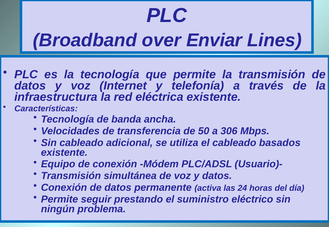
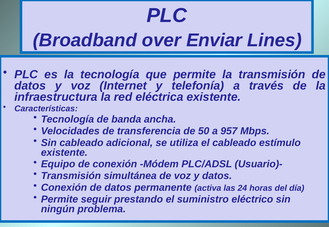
306: 306 -> 957 (229, 131)
basados: basados -> estímulo (280, 143)
